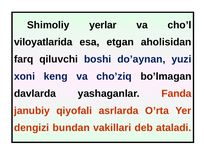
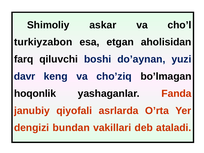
yerlar: yerlar -> askar (103, 25)
viloyatlarida: viloyatlarida -> turkiyzabon (43, 42)
xoni: xoni -> davr (25, 76)
davlarda: davlarda -> hoqonlik (35, 94)
